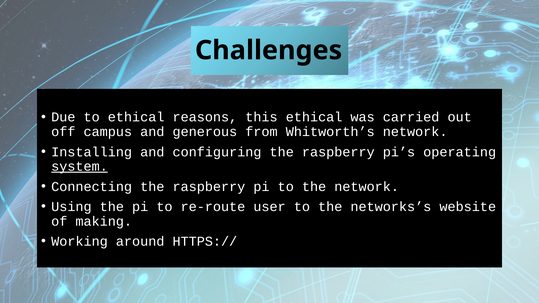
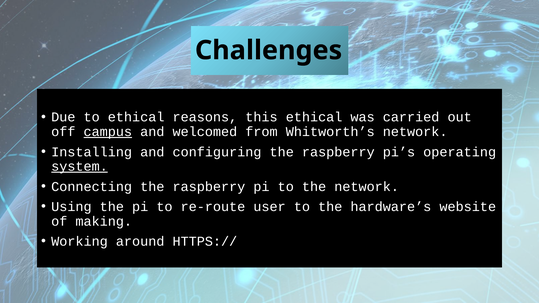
campus underline: none -> present (108, 132)
generous: generous -> welcomed (205, 132)
networks’s: networks’s -> hardware’s (391, 207)
